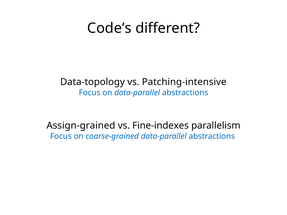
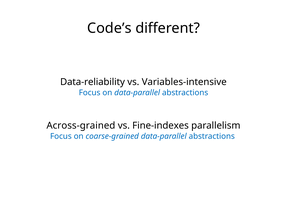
Data-topology: Data-topology -> Data-reliability (93, 82)
Patching-intensive: Patching-intensive -> Variables-intensive (184, 82)
Assign-grained: Assign-grained -> Across-grained (81, 126)
